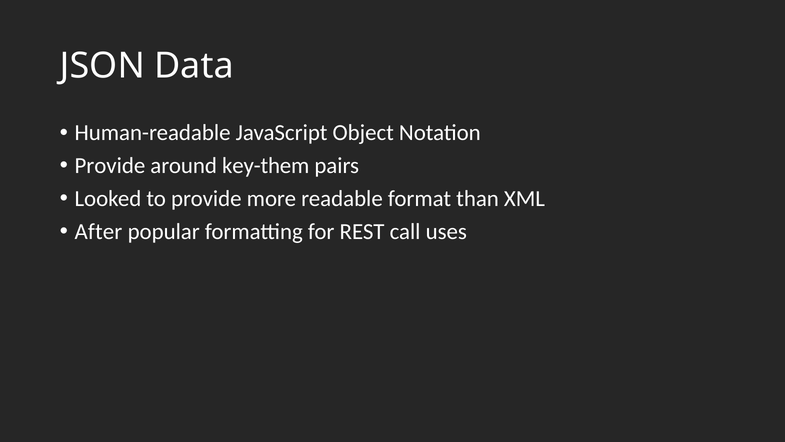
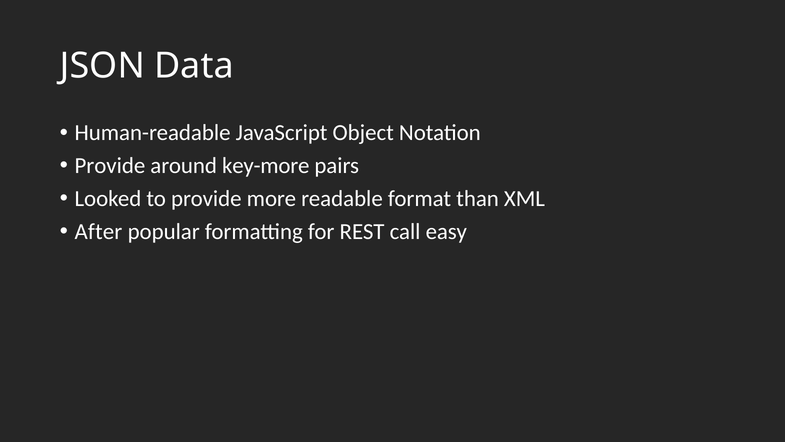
key-them: key-them -> key-more (266, 166)
uses: uses -> easy (446, 231)
